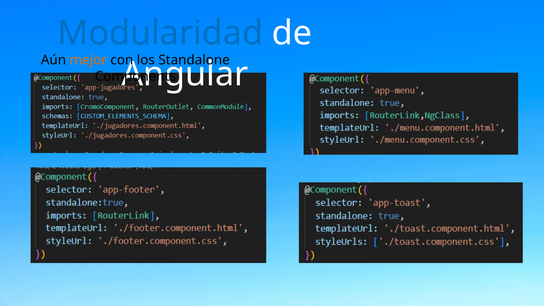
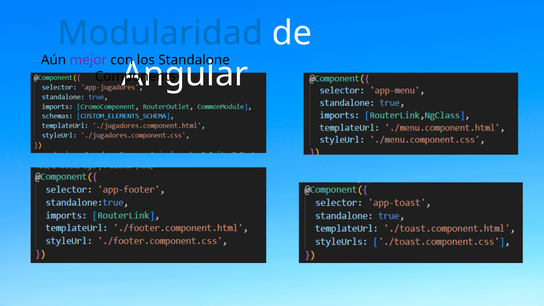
mejor colour: orange -> purple (88, 60)
